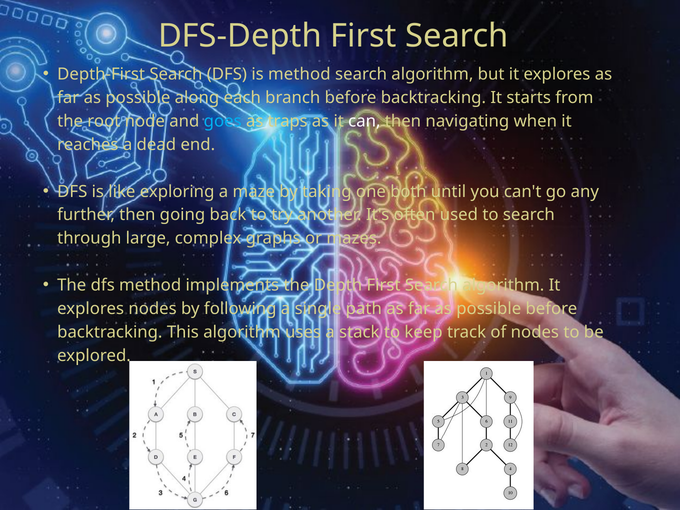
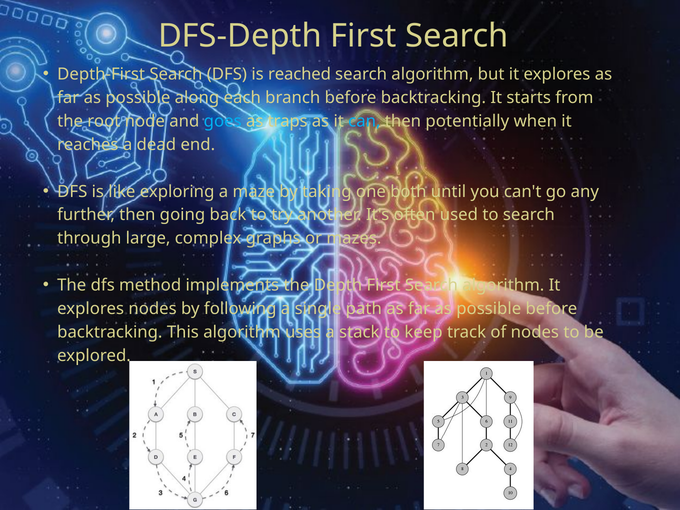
is method: method -> reached (300, 74)
can colour: white -> light blue (364, 121)
navigating: navigating -> potentially (467, 121)
